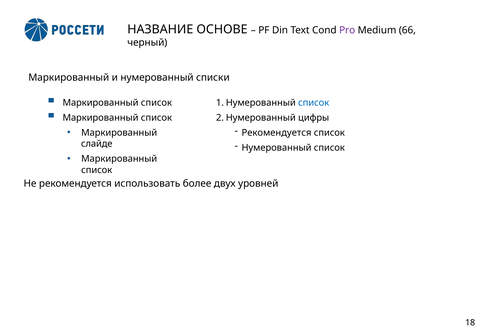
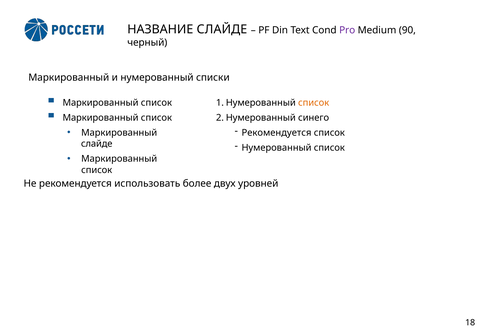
НАЗВАНИЕ ОСНОВЕ: ОСНОВЕ -> СЛАЙДЕ (222, 29)
66: 66 -> 90 (407, 30)
список colour: blue -> orange (314, 103)
цифры: цифры -> синего (314, 118)
